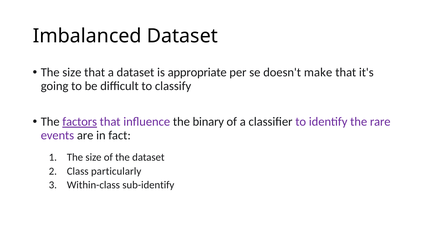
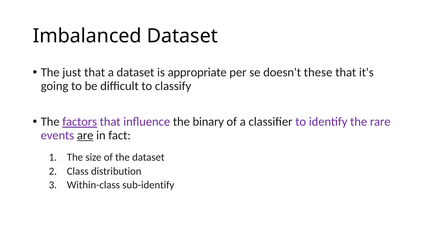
size: size -> just (72, 73)
make: make -> these (318, 73)
are underline: none -> present (85, 135)
particularly: particularly -> distribution (116, 171)
